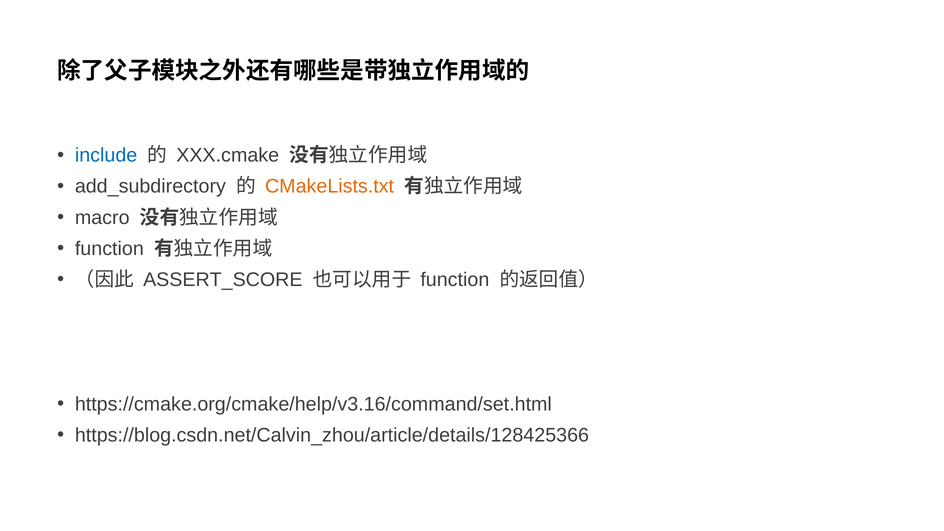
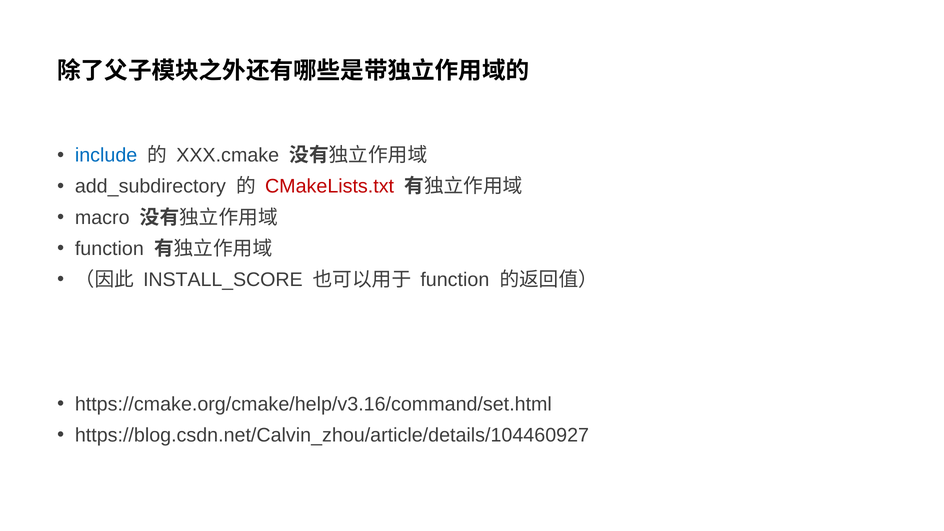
CMakeLists.txt colour: orange -> red (330, 186)
ASSERT_SCORE: ASSERT_SCORE -> INSTALL_SCORE (223, 280)
https://blog.csdn.net/Calvin_zhou/article/details/128425366: https://blog.csdn.net/Calvin_zhou/article/details/128425366 -> https://blog.csdn.net/Calvin_zhou/article/details/104460927 (332, 435)
